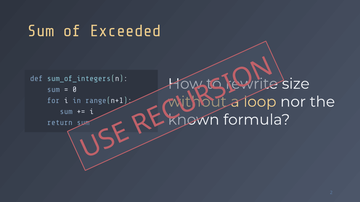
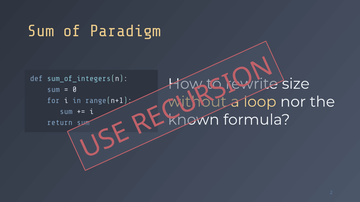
Exceeded: Exceeded -> Paradigm (125, 31)
